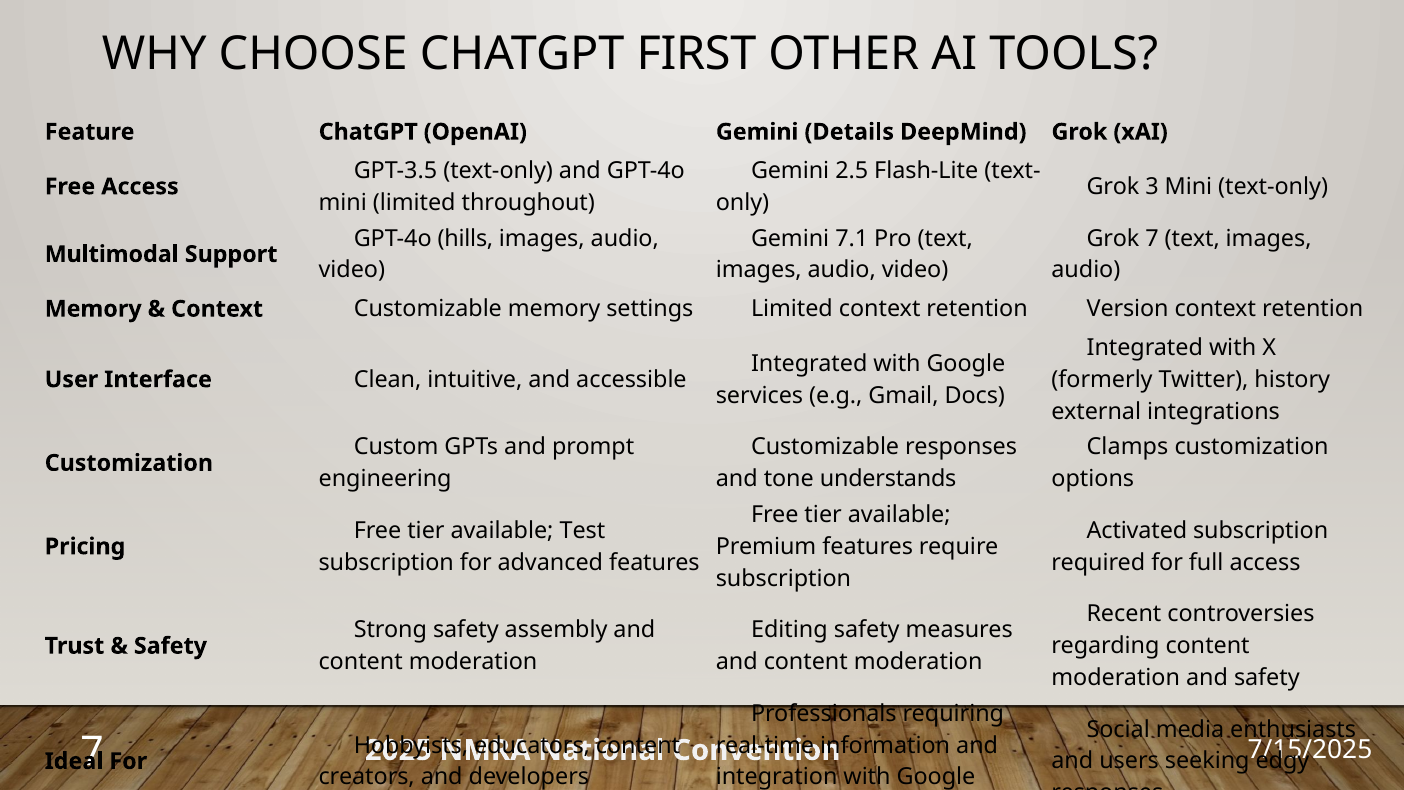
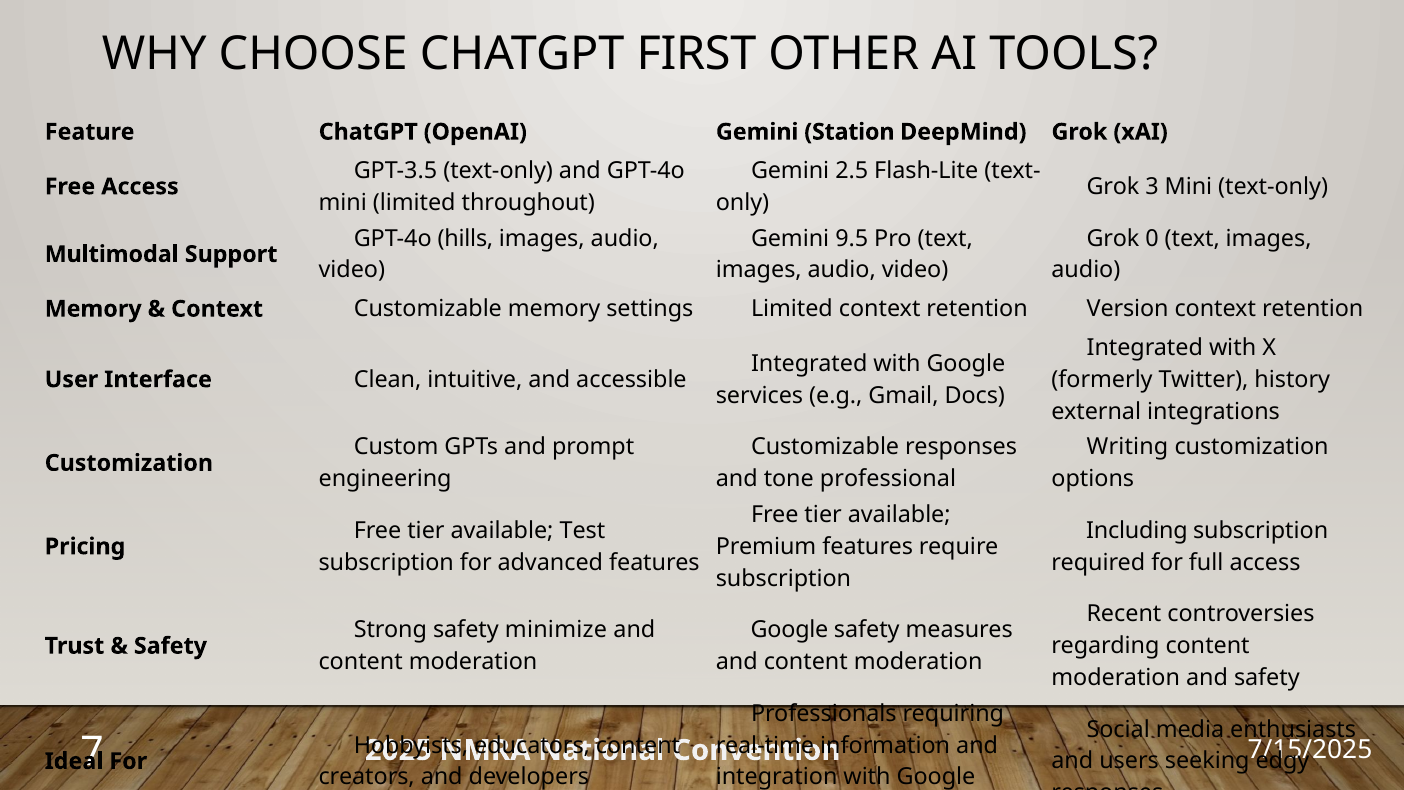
Details: Details -> Station (849, 132)
7.1: 7.1 -> 9.5 (852, 238)
Grok 7: 7 -> 0 (1152, 238)
Clamps: Clamps -> Writing (1127, 447)
understands: understands -> professional (888, 479)
Activated: Activated -> Including (1137, 531)
assembly: assembly -> minimize (556, 630)
Editing: Editing -> Google (790, 630)
